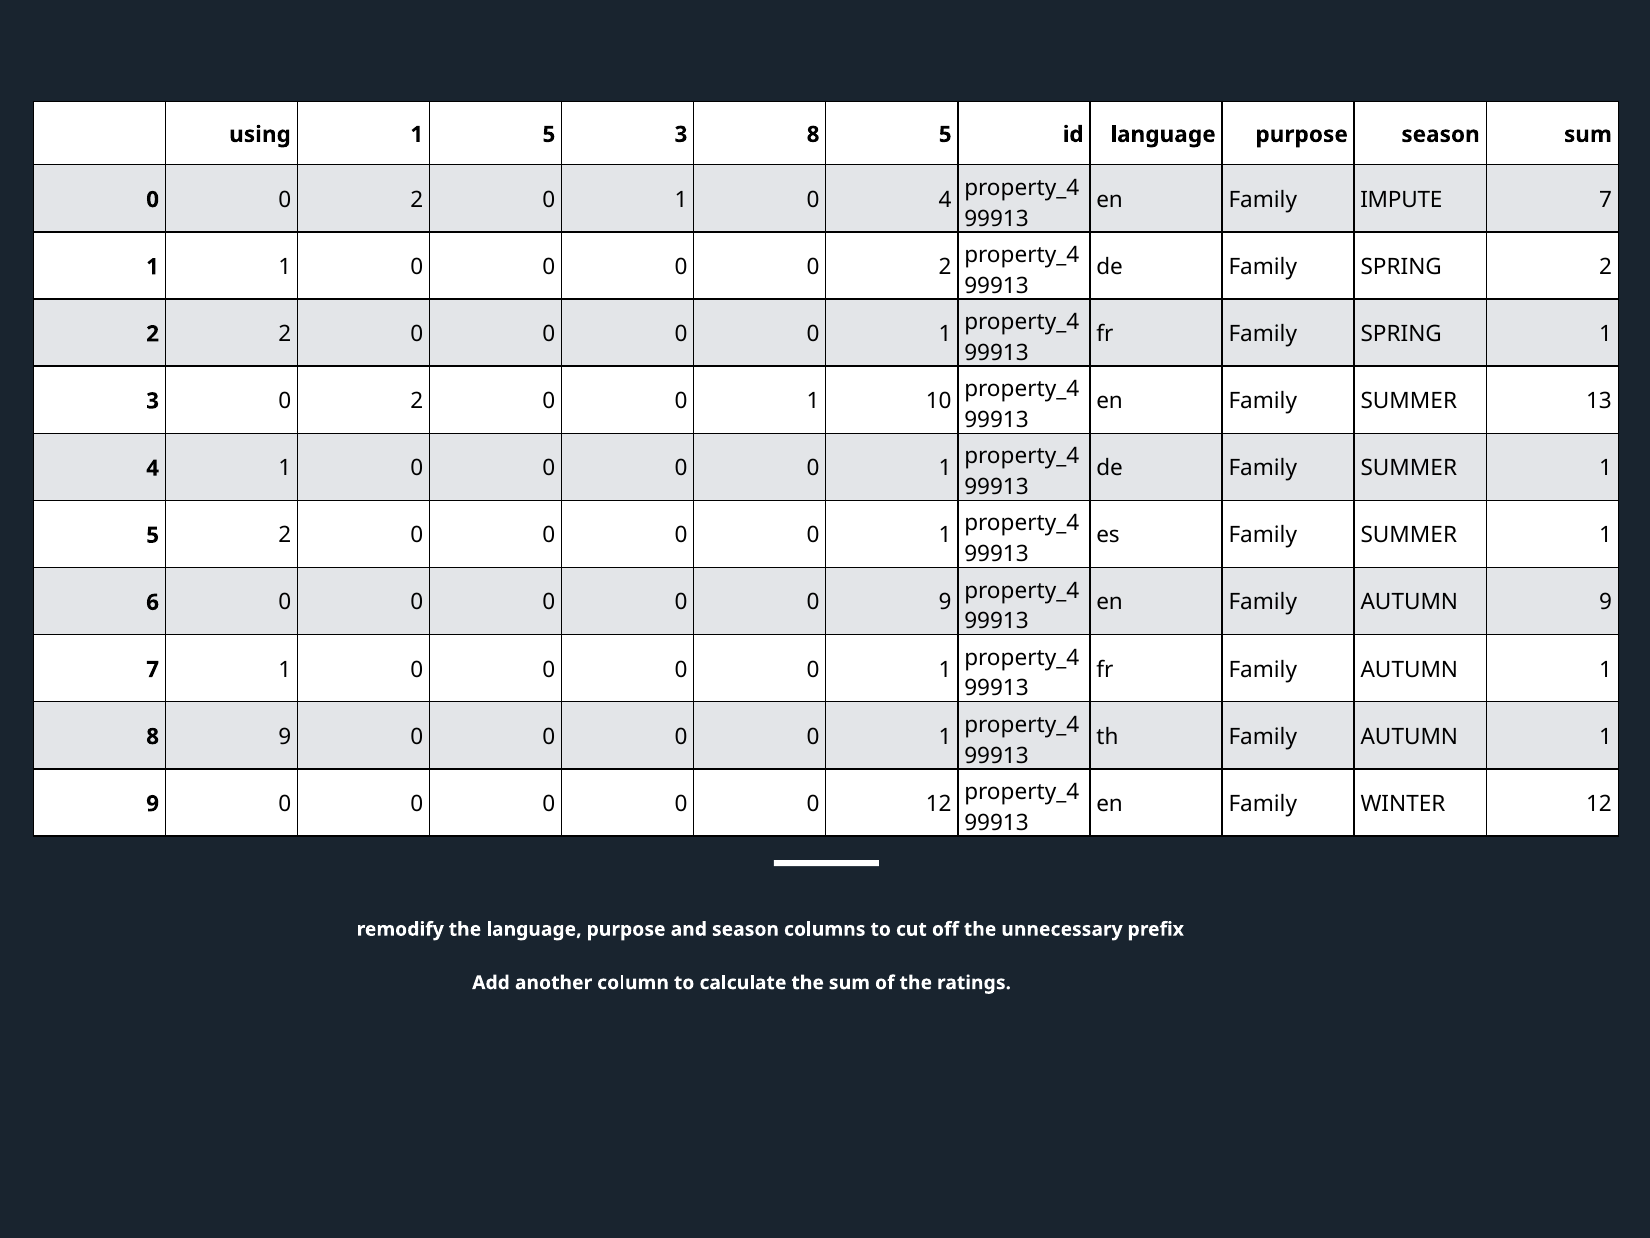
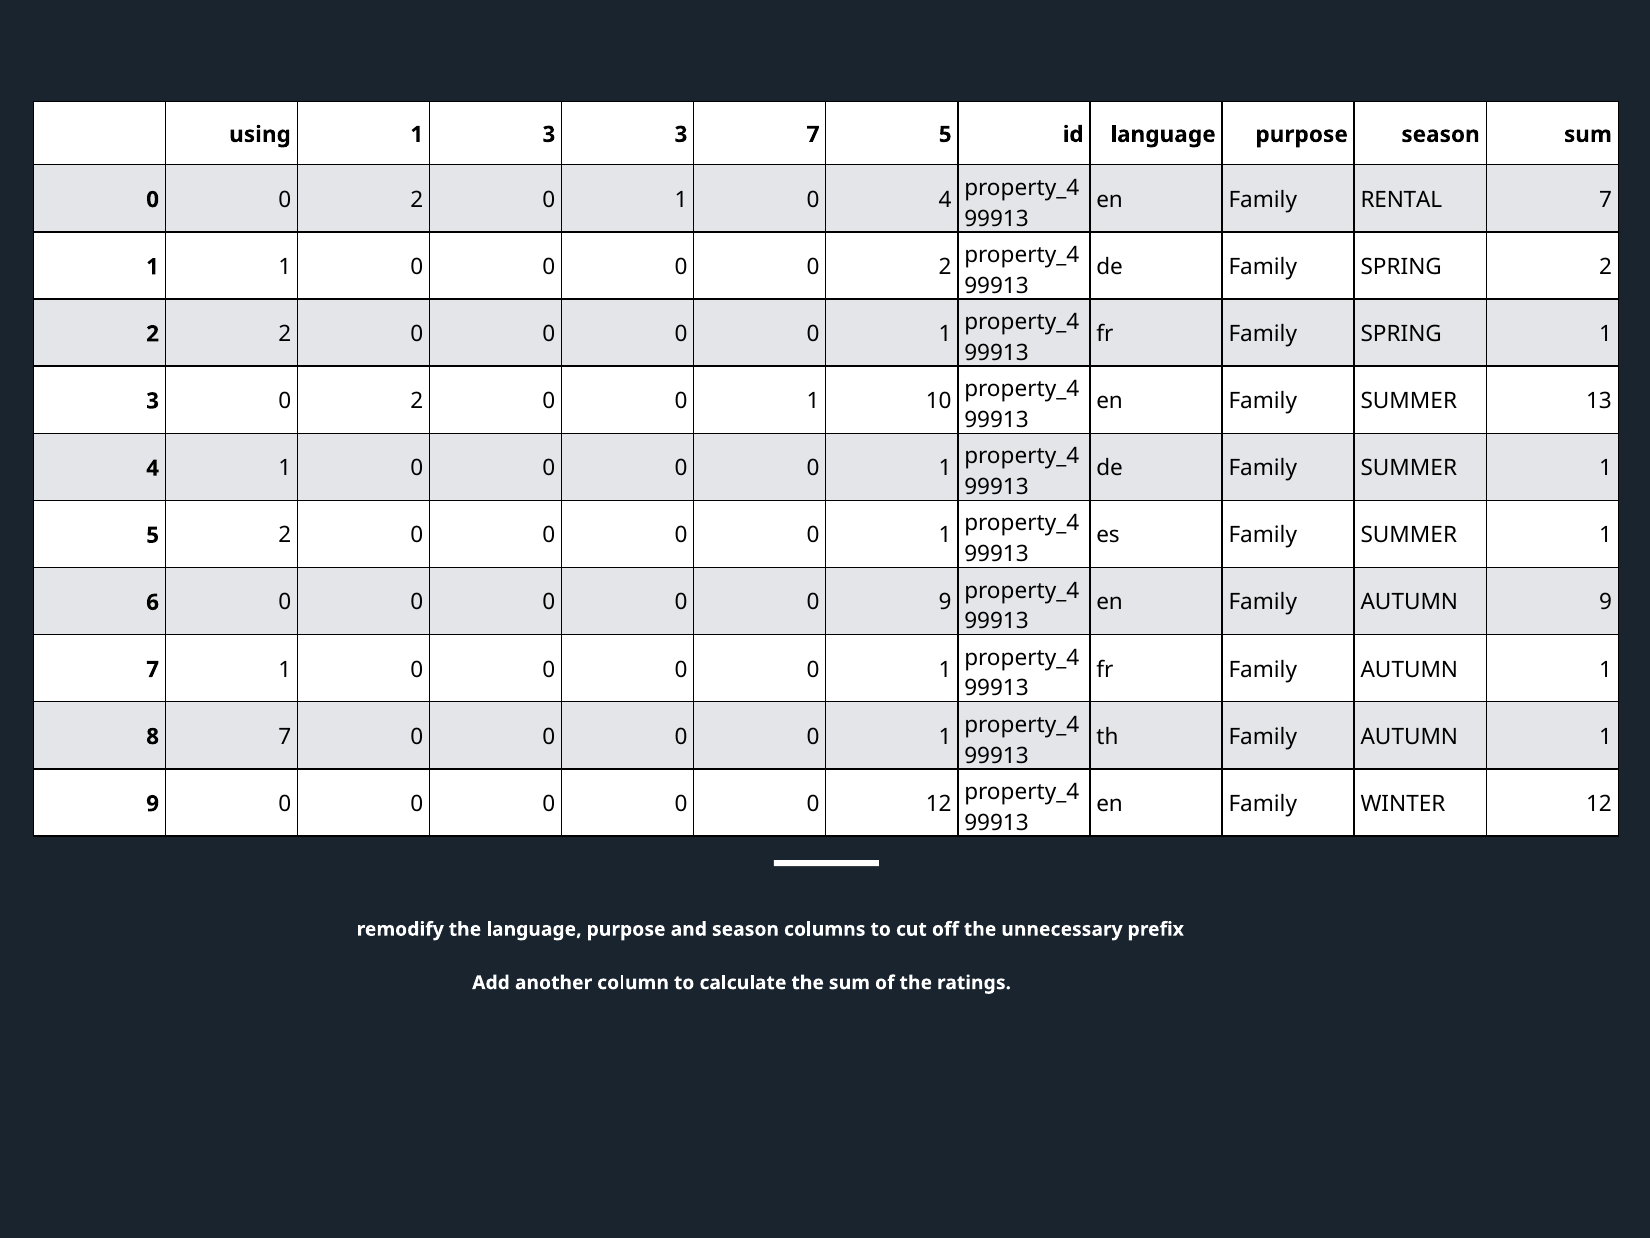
5: 5 -> 3 (549, 134)
3 8: 8 -> 7 (813, 134)
IMPUTE: IMPUTE -> RENTAL (1401, 200)
8 9: 9 -> 7 (285, 736)
